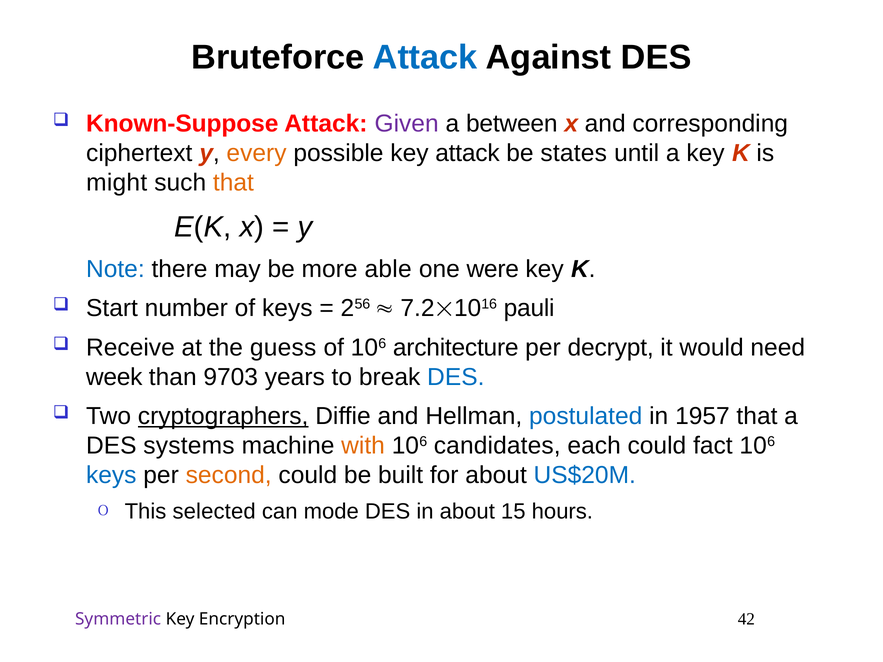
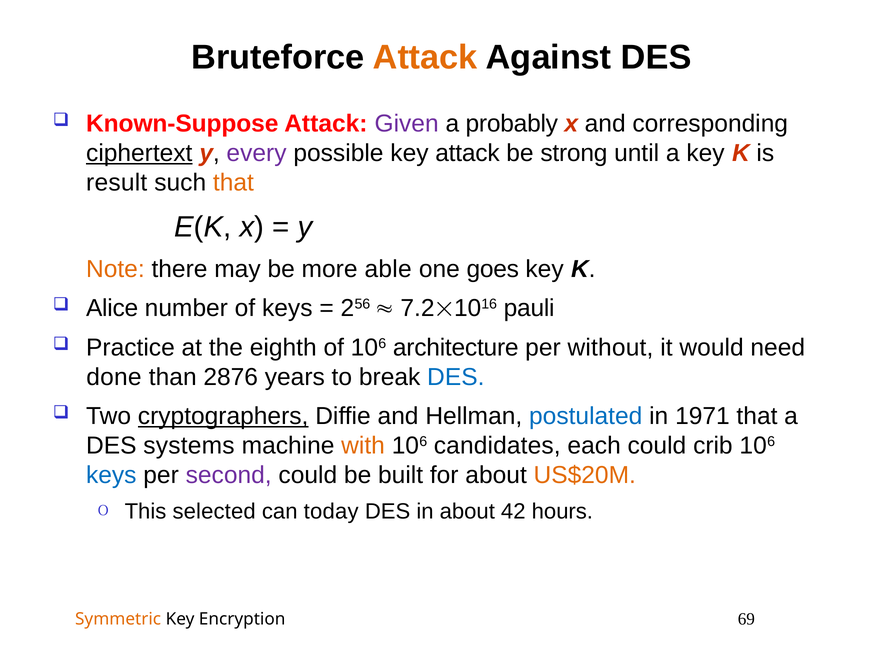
Attack colour: blue -> orange (425, 58)
between: between -> probably (512, 124)
ciphertext underline: none -> present (139, 153)
every colour: orange -> purple (257, 153)
states: states -> strong (574, 153)
might: might -> result (117, 183)
Note colour: blue -> orange (115, 269)
were: were -> goes (493, 269)
Start: Start -> Alice (112, 308)
Receive: Receive -> Practice (130, 348)
guess: guess -> eighth (283, 348)
decrypt: decrypt -> without (610, 348)
week: week -> done (114, 377)
9703: 9703 -> 2876 (231, 377)
1957: 1957 -> 1971 (702, 416)
fact: fact -> crib (713, 446)
second colour: orange -> purple (229, 475)
US$20M colour: blue -> orange (585, 475)
mode: mode -> today (331, 512)
15: 15 -> 42 (513, 512)
Symmetric colour: purple -> orange (118, 619)
42: 42 -> 69 (746, 619)
